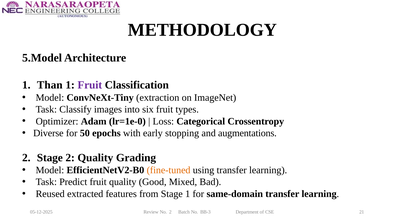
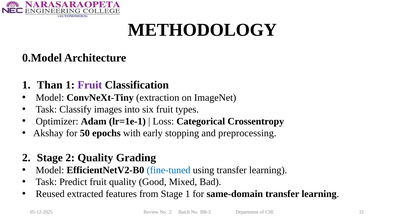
5.Model: 5.Model -> 0.Model (42, 58)
lr=1e-0: lr=1e-0 -> lr=1e-1 (127, 121)
Diverse: Diverse -> Akshay (48, 133)
augmentations: augmentations -> preprocessing (247, 133)
fine-tuned colour: orange -> blue (169, 170)
